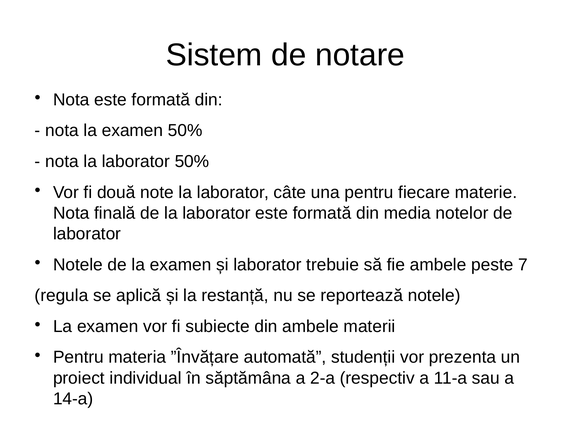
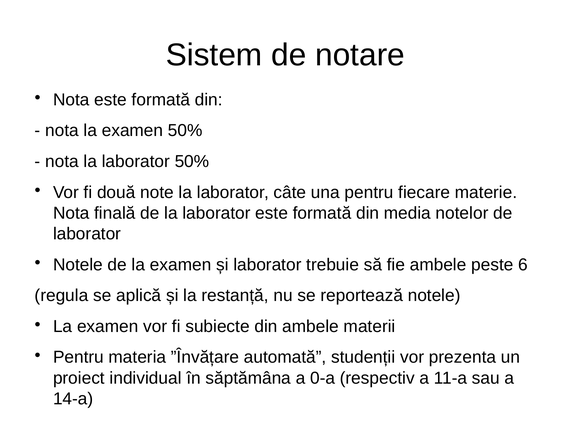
7: 7 -> 6 (523, 265)
2-a: 2-a -> 0-a (323, 378)
